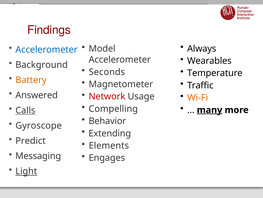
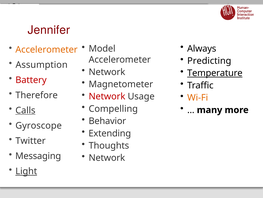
Findings: Findings -> Jennifer (49, 30)
Accelerometer colour: blue -> orange (47, 49)
Wearables: Wearables -> Predicting (209, 61)
Background: Background -> Assumption (42, 65)
Seconds: Seconds -> Network (107, 72)
Temperature underline: none -> present (215, 73)
Battery colour: orange -> red (31, 80)
Answered: Answered -> Therefore (37, 95)
many underline: present -> none (210, 110)
Predict: Predict -> Twitter (31, 140)
Elements: Elements -> Thoughts (109, 145)
Engages: Engages -> Network (107, 157)
